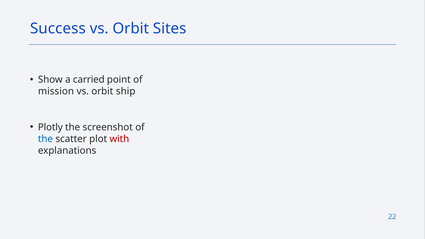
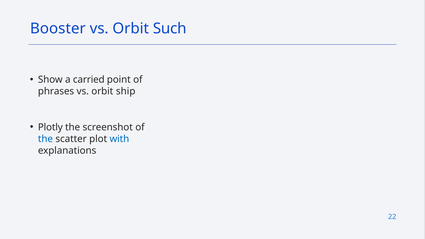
Success: Success -> Booster (58, 28)
Sites: Sites -> Such (170, 28)
mission: mission -> phrases (56, 91)
with colour: red -> blue (119, 139)
